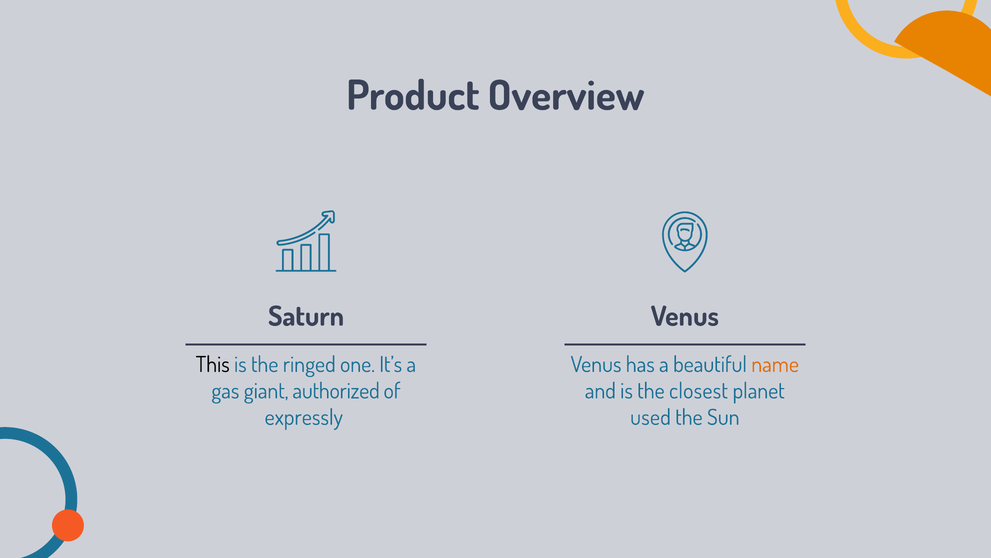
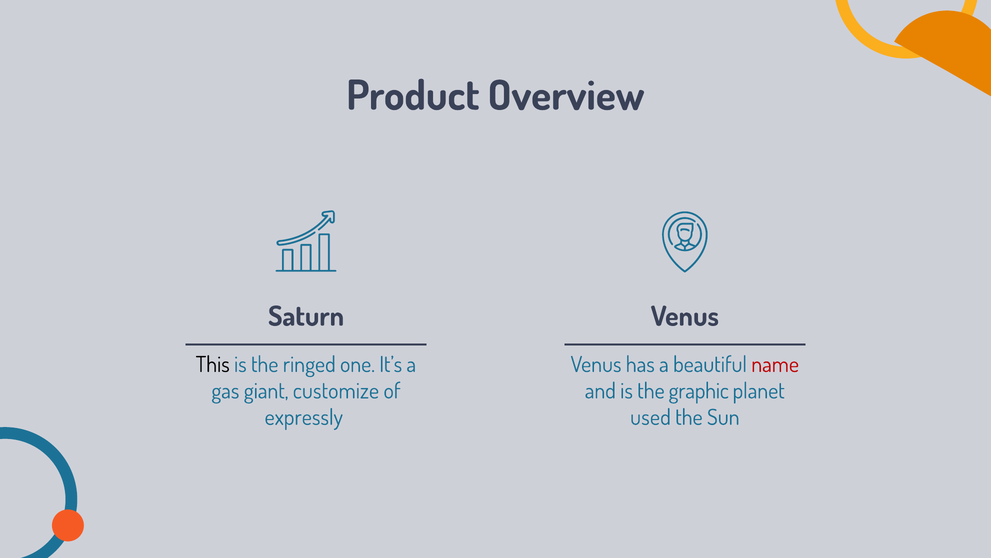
name colour: orange -> red (775, 364)
authorized: authorized -> customize (336, 391)
closest: closest -> graphic (699, 391)
